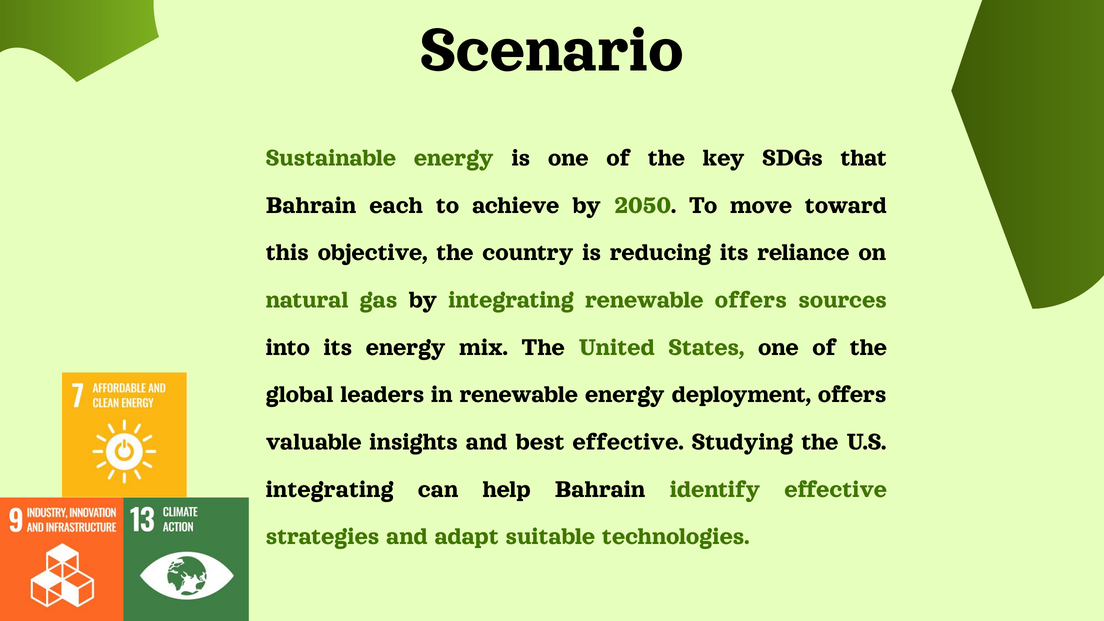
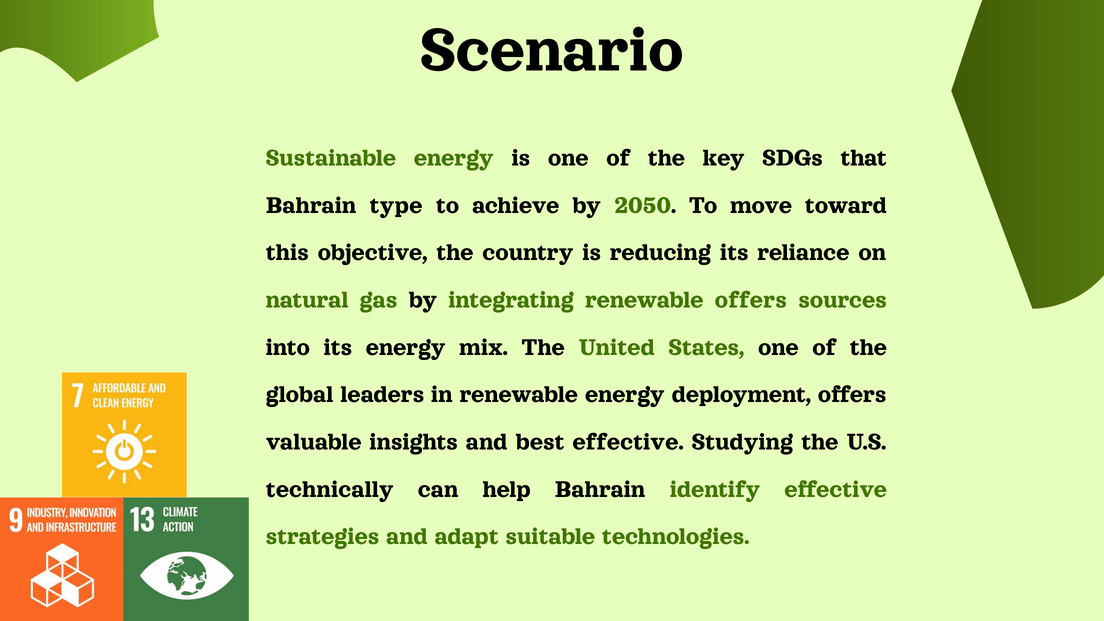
each: each -> type (396, 205)
integrating: integrating -> technically (330, 489)
